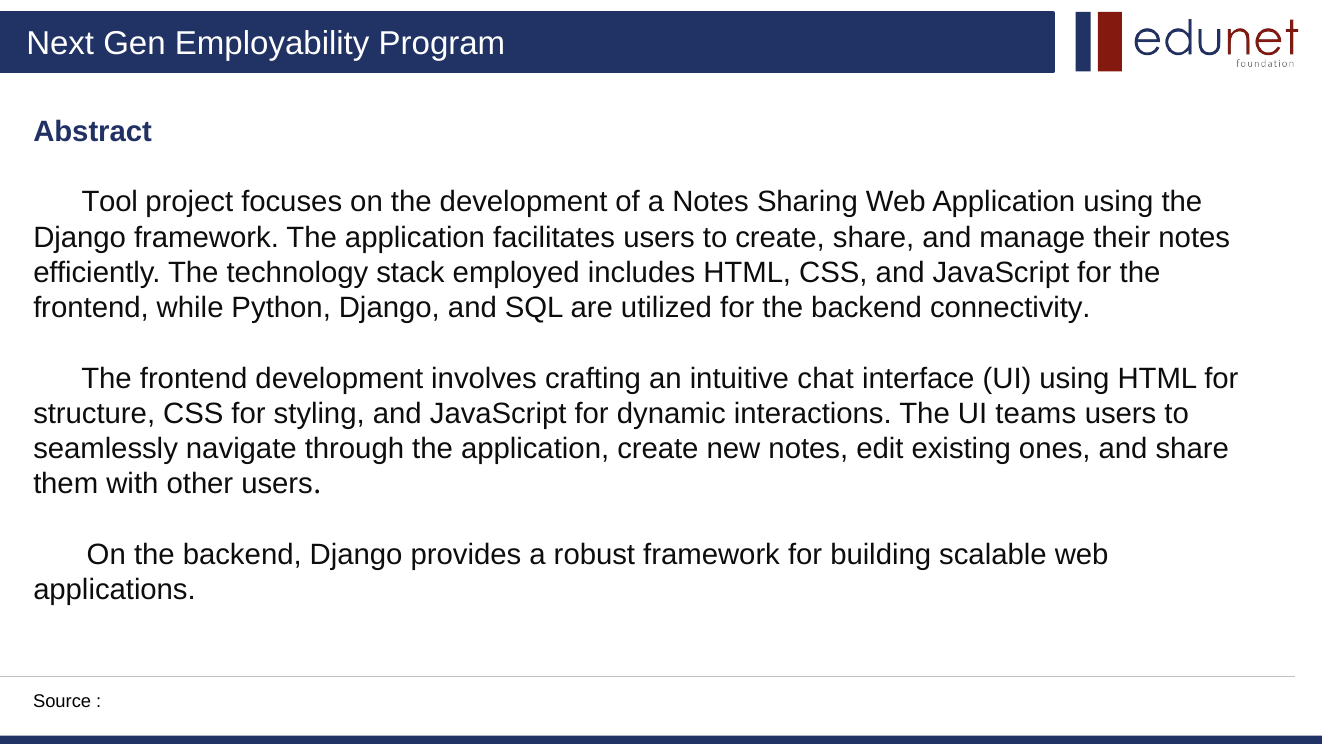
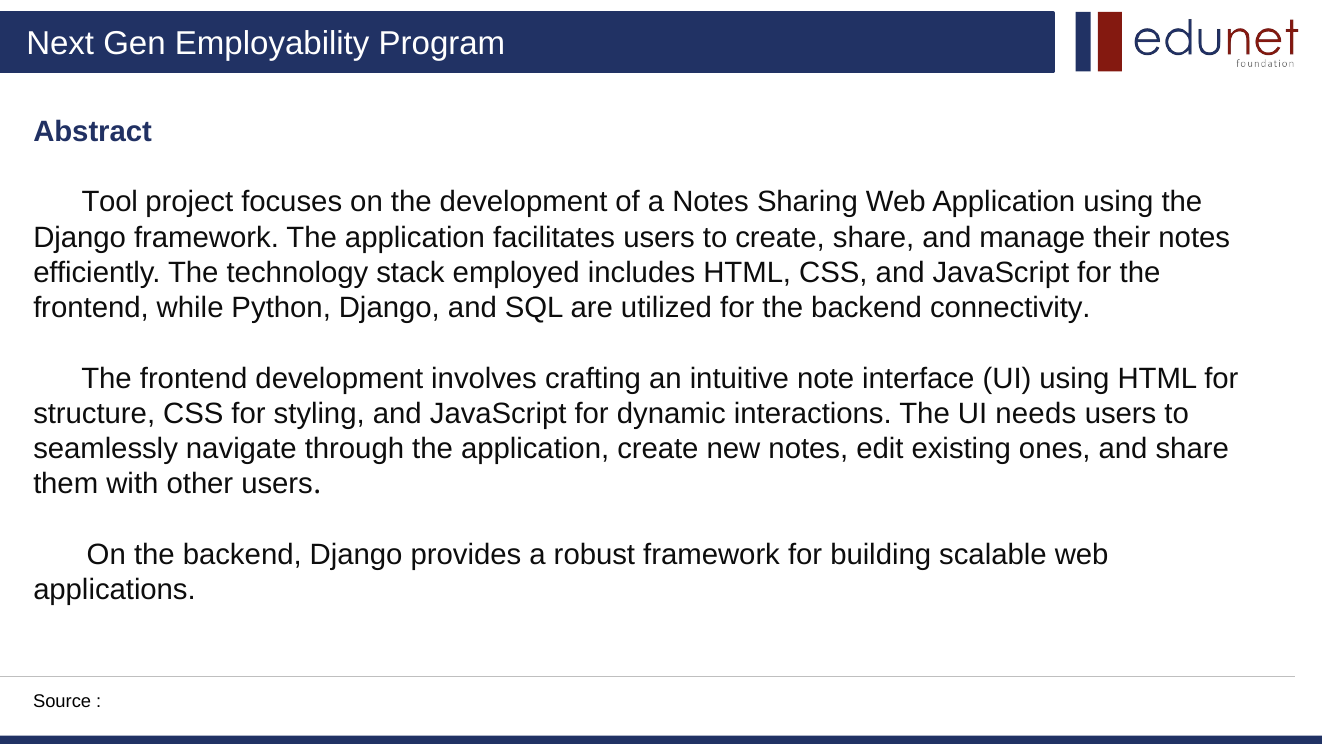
chat: chat -> note (826, 378)
teams: teams -> needs (1036, 413)
